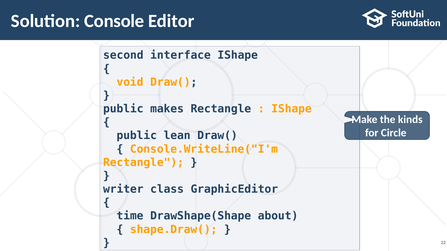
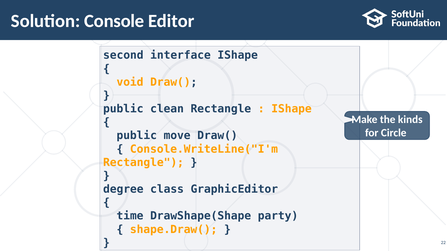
makes: makes -> clean (167, 109)
lean: lean -> move (177, 136)
writer: writer -> degree (123, 189)
about: about -> party (278, 216)
